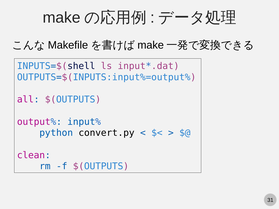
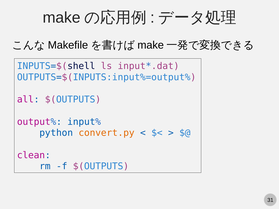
convert.py colour: black -> orange (107, 133)
